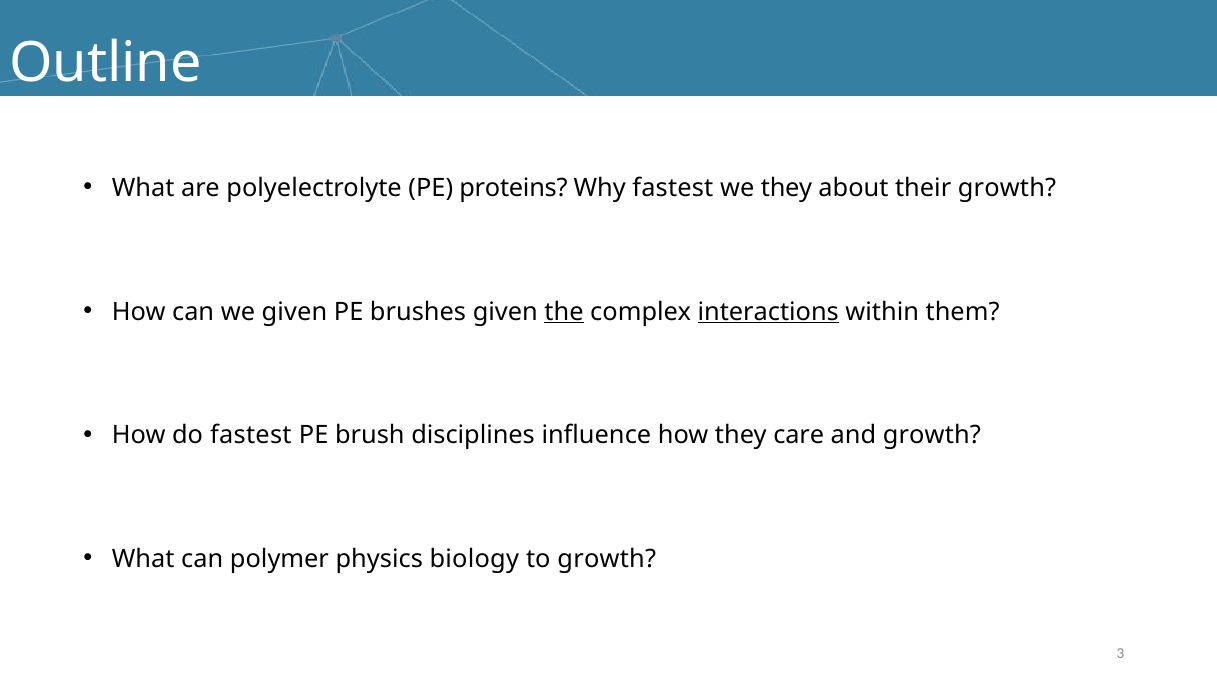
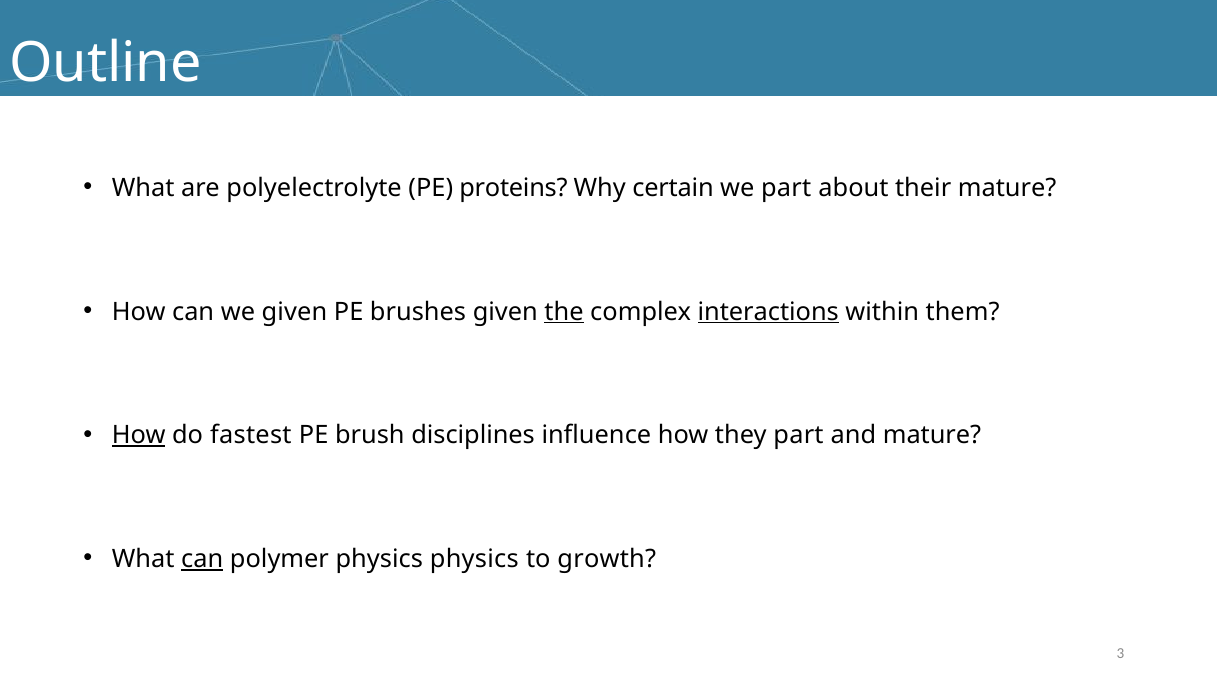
Why fastest: fastest -> certain (673, 188)
we they: they -> part (786, 188)
their growth: growth -> mature (1007, 188)
How underline: none -> present (139, 436)
they care: care -> part (799, 436)
and growth: growth -> mature (932, 436)
can underline: none -> present (202, 559)
physics biology: biology -> physics (474, 559)
